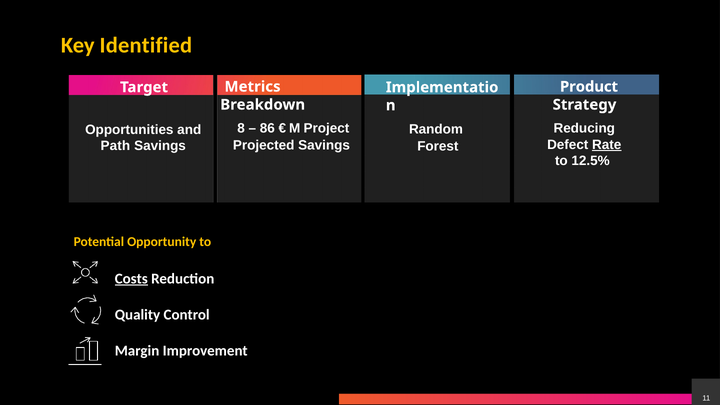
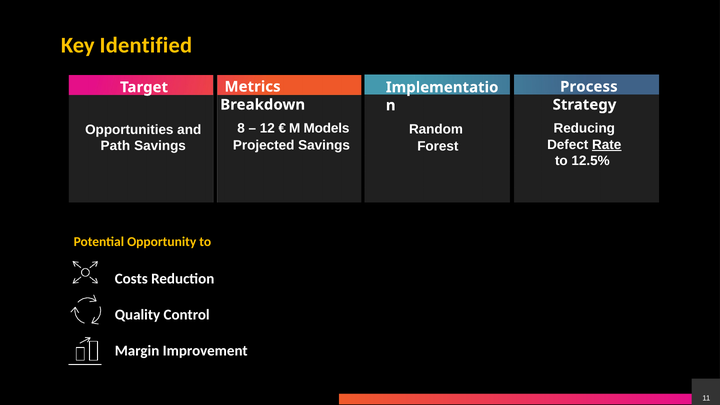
Product: Product -> Process (589, 87)
86: 86 -> 12 (267, 128)
Project: Project -> Models (326, 128)
Costs underline: present -> none (131, 279)
